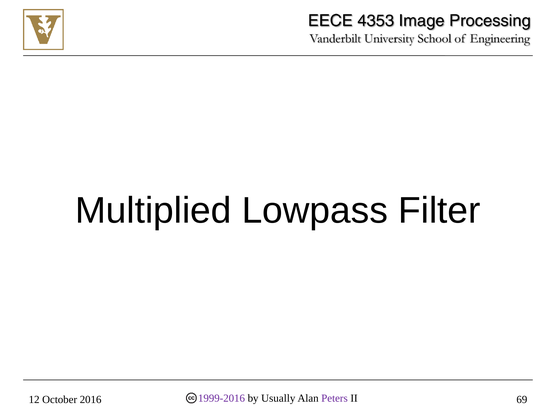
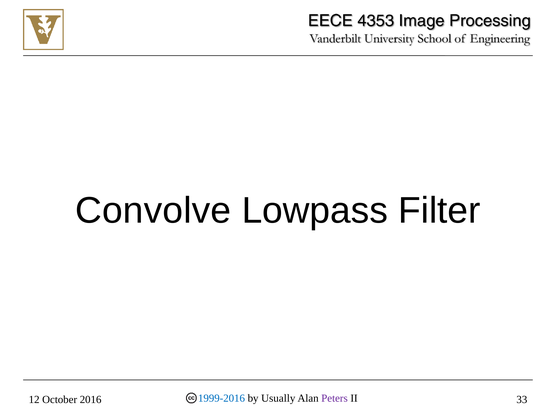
Multiplied: Multiplied -> Convolve (153, 211)
1999-2016 colour: purple -> blue (222, 398)
69: 69 -> 33 (522, 399)
